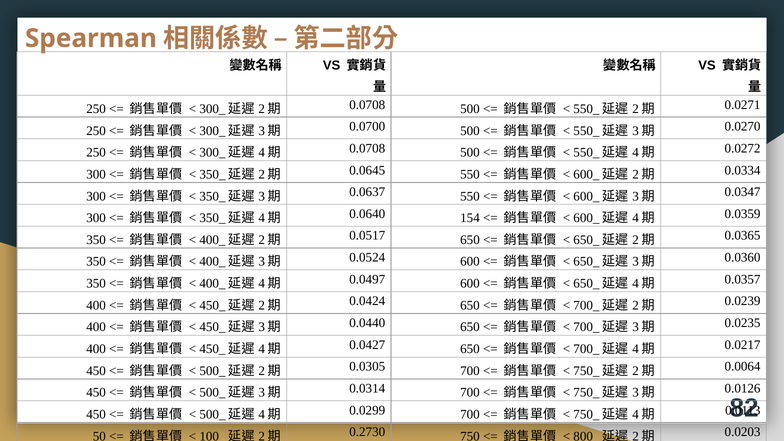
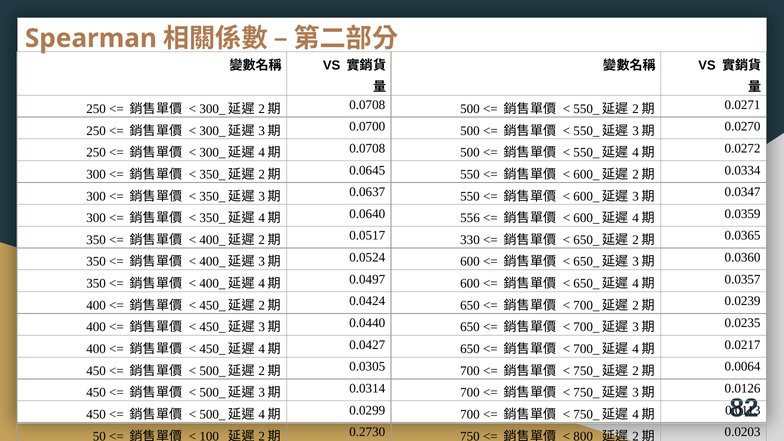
154: 154 -> 556 (470, 218)
0.0517 650: 650 -> 330 (470, 240)
